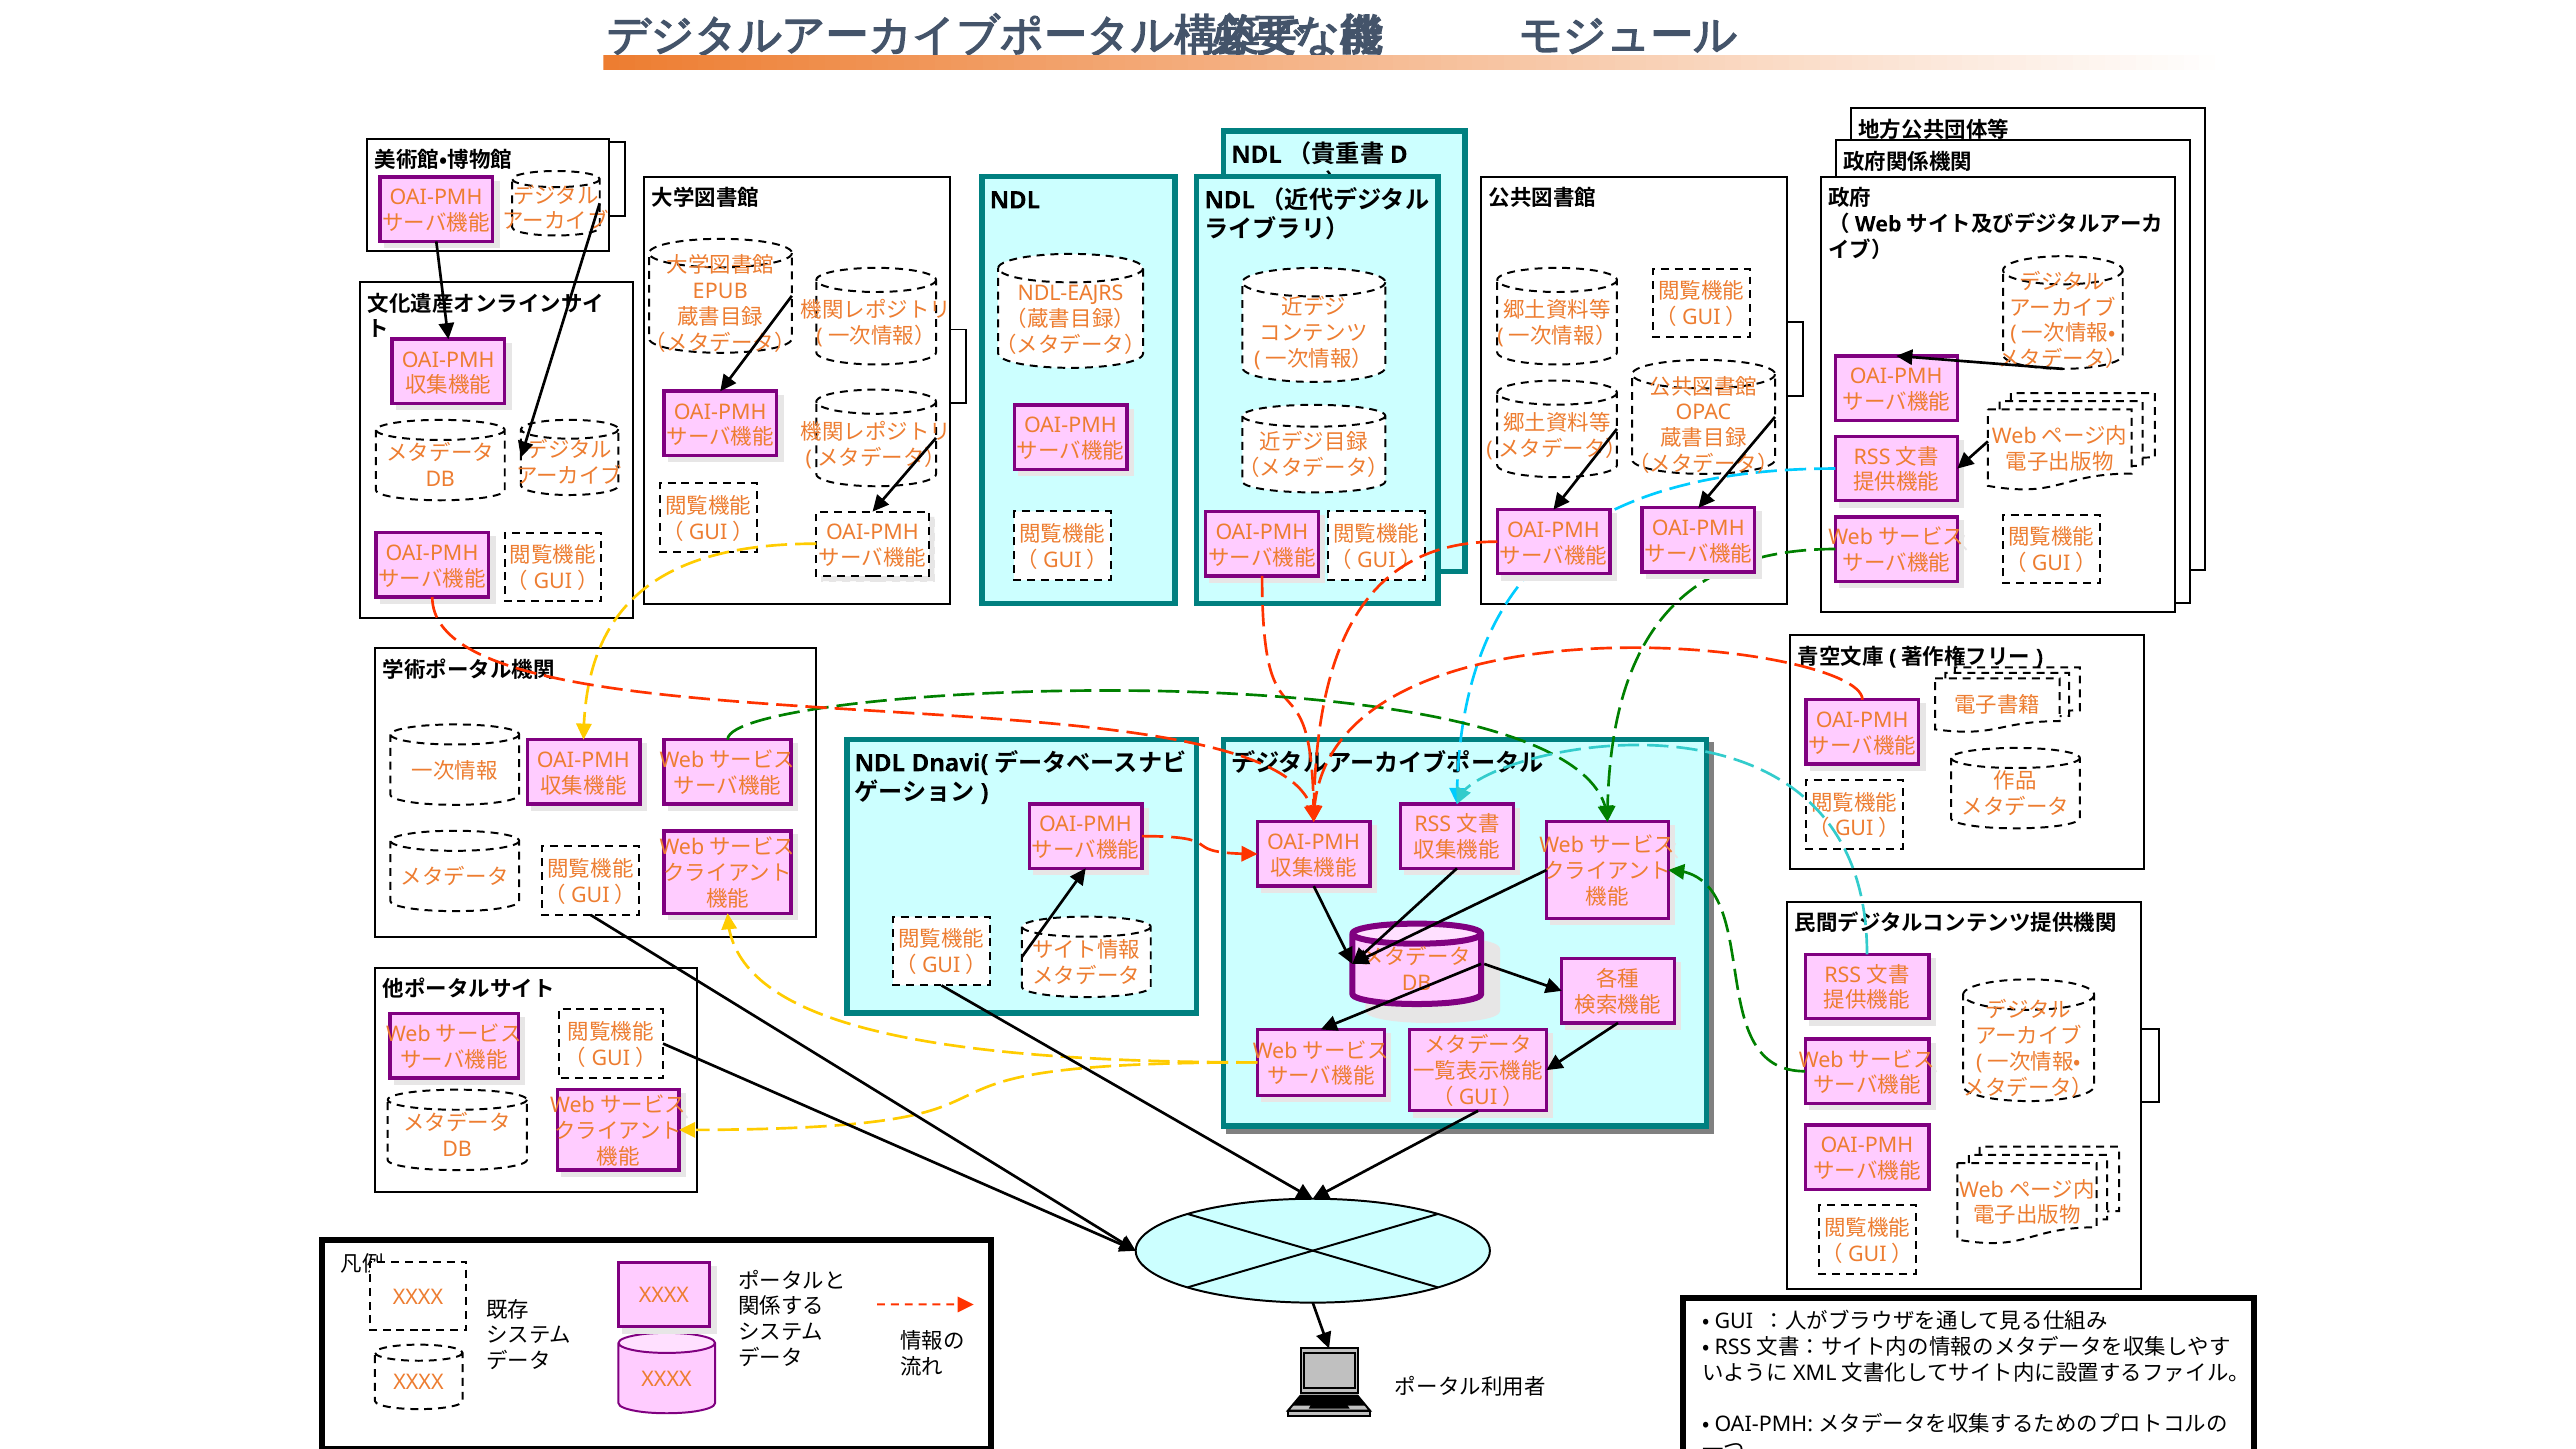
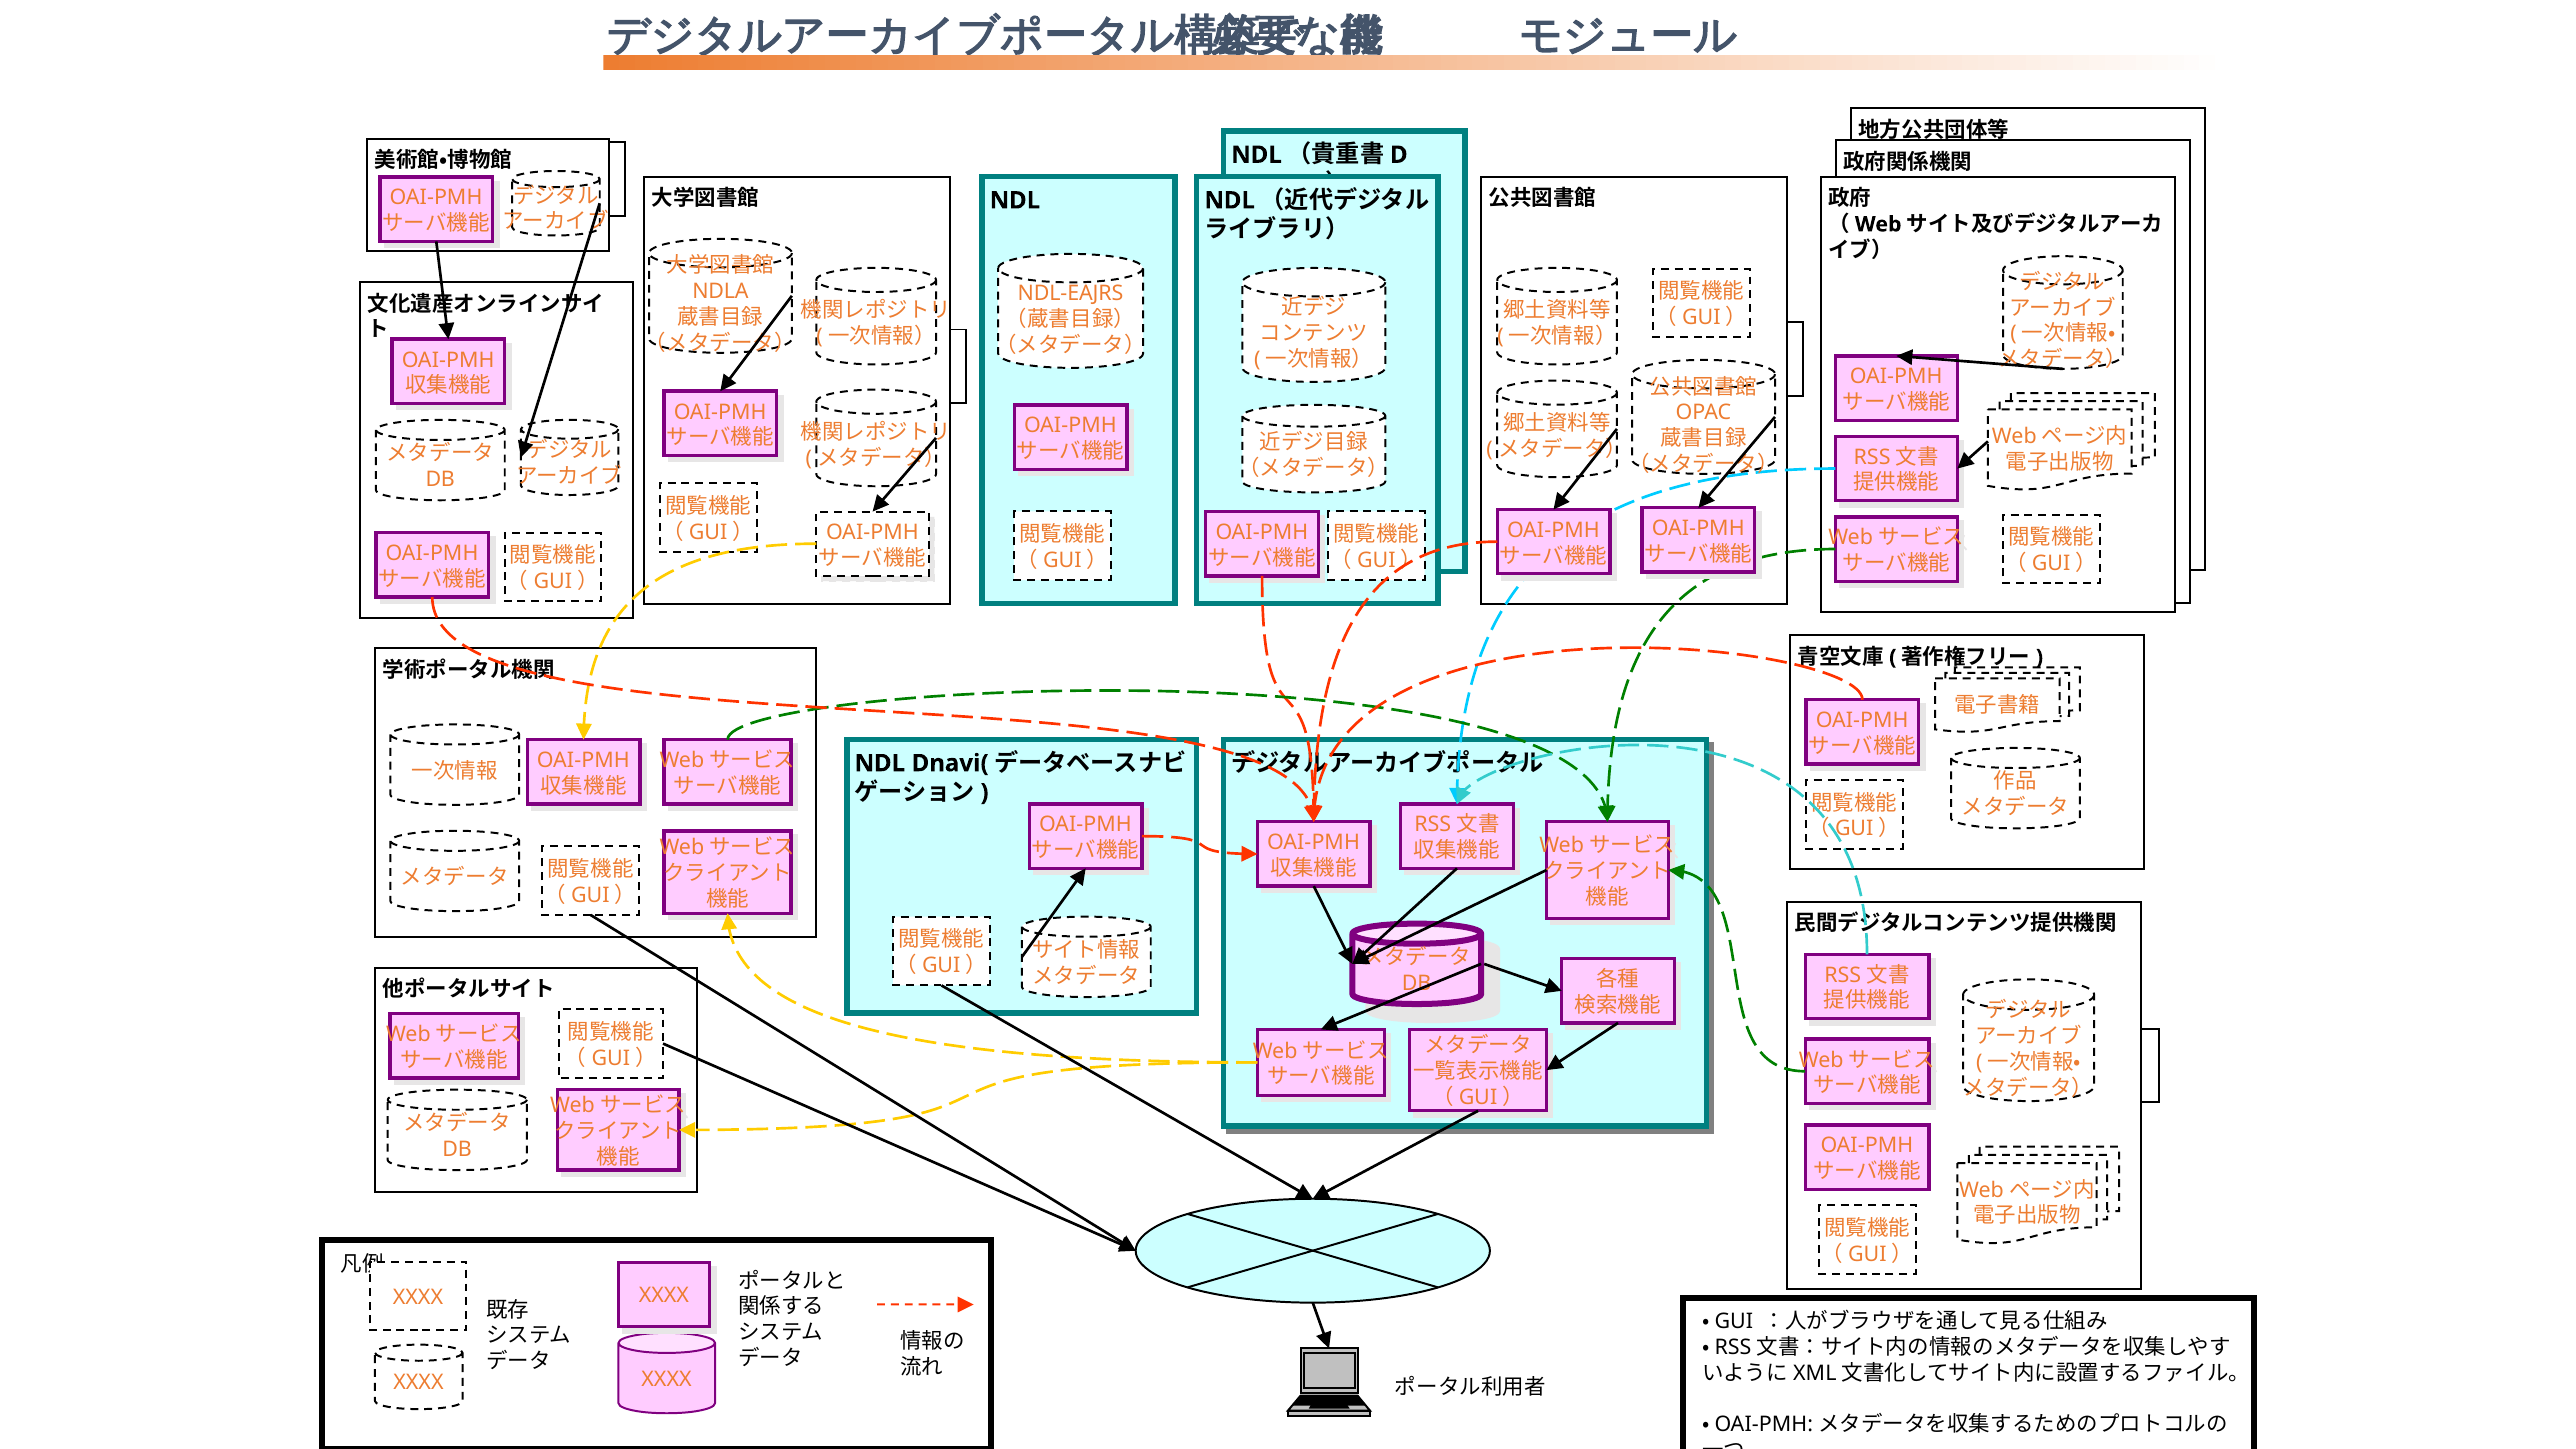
EPUB: EPUB -> NDLA (720, 292)
